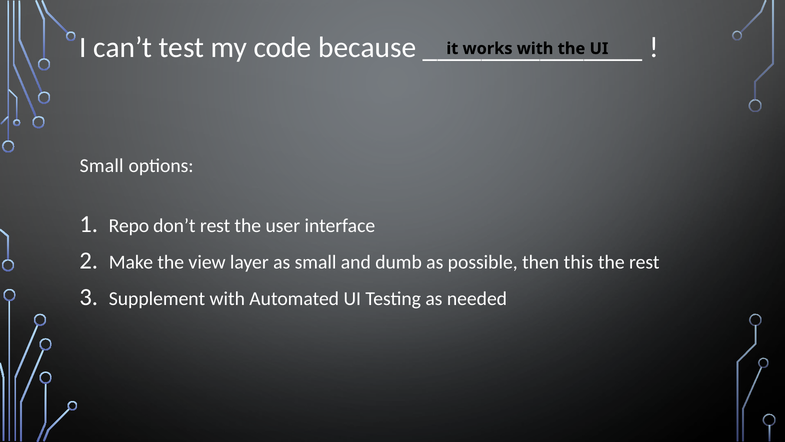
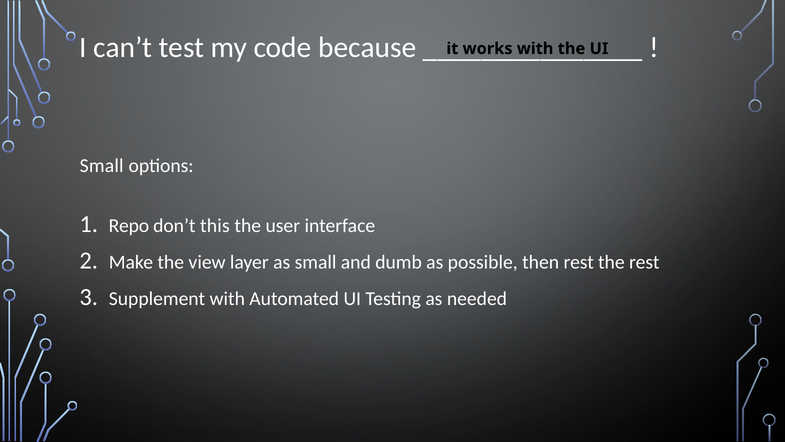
don’t rest: rest -> this (215, 226)
then this: this -> rest (579, 262)
